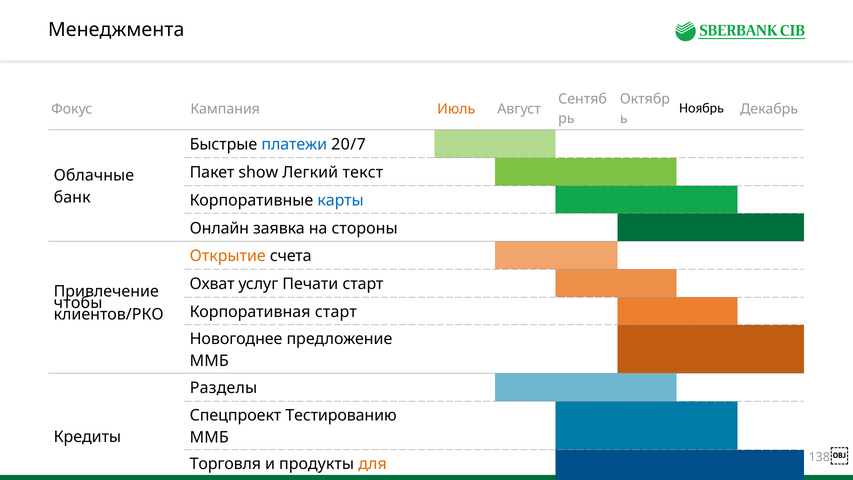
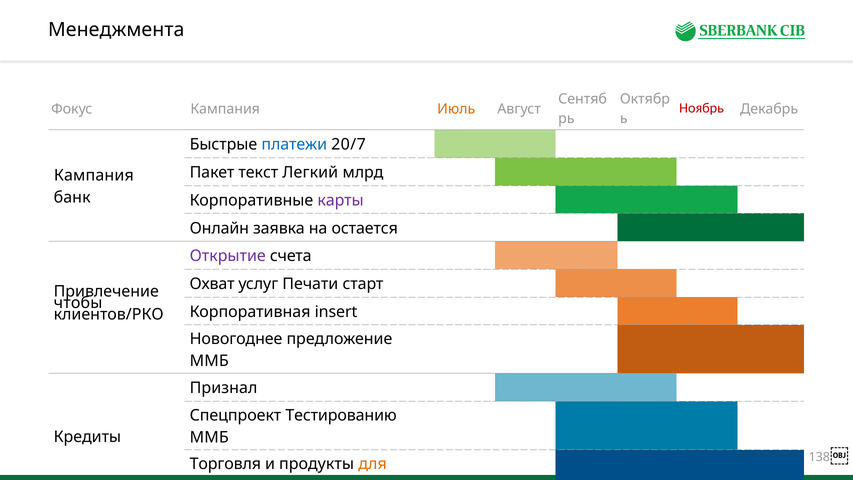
Ноябрь colour: black -> red (702, 108)
show: show -> текст (258, 172)
текст: текст -> млрд (363, 172)
Облачные: Облачные -> Кампания (94, 176)
карты colour: blue -> purple (341, 200)
стороны: стороны -> остается (365, 228)
Открытие colour: orange -> purple (228, 256)
Корпоративная старт: старт -> insert (336, 312)
Разделы: Разделы -> Признал (224, 388)
